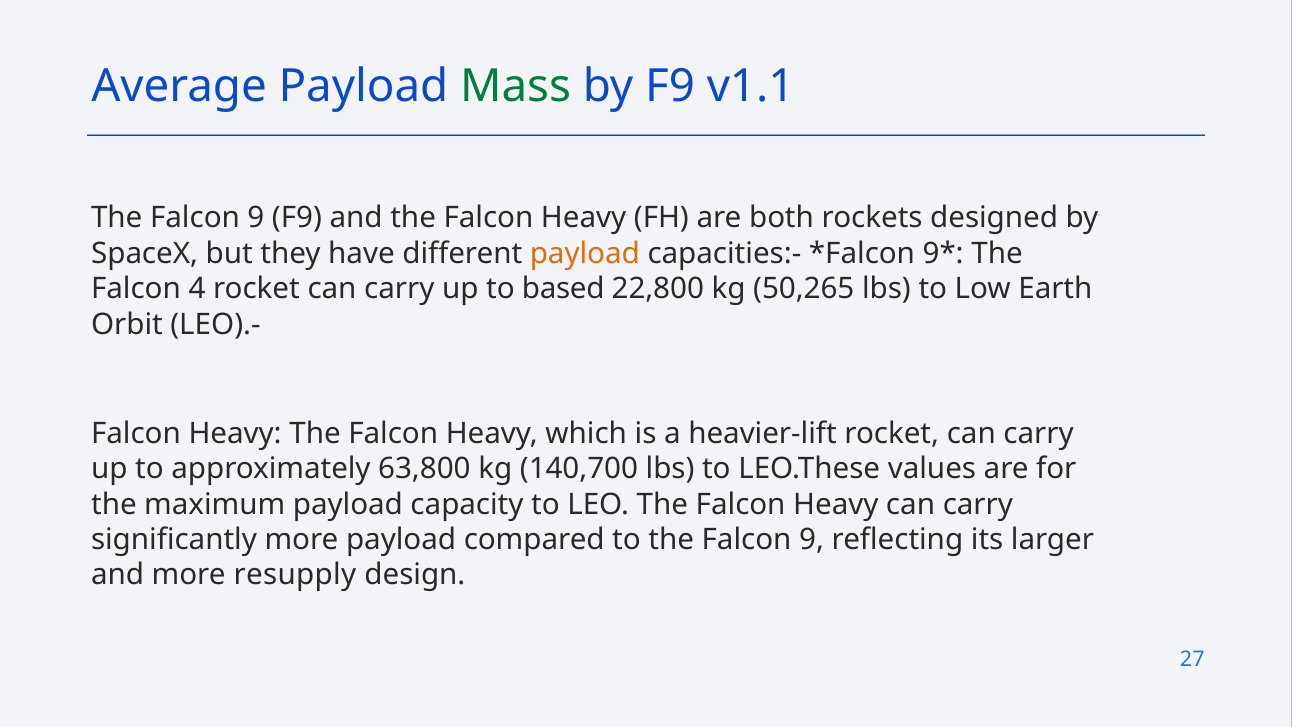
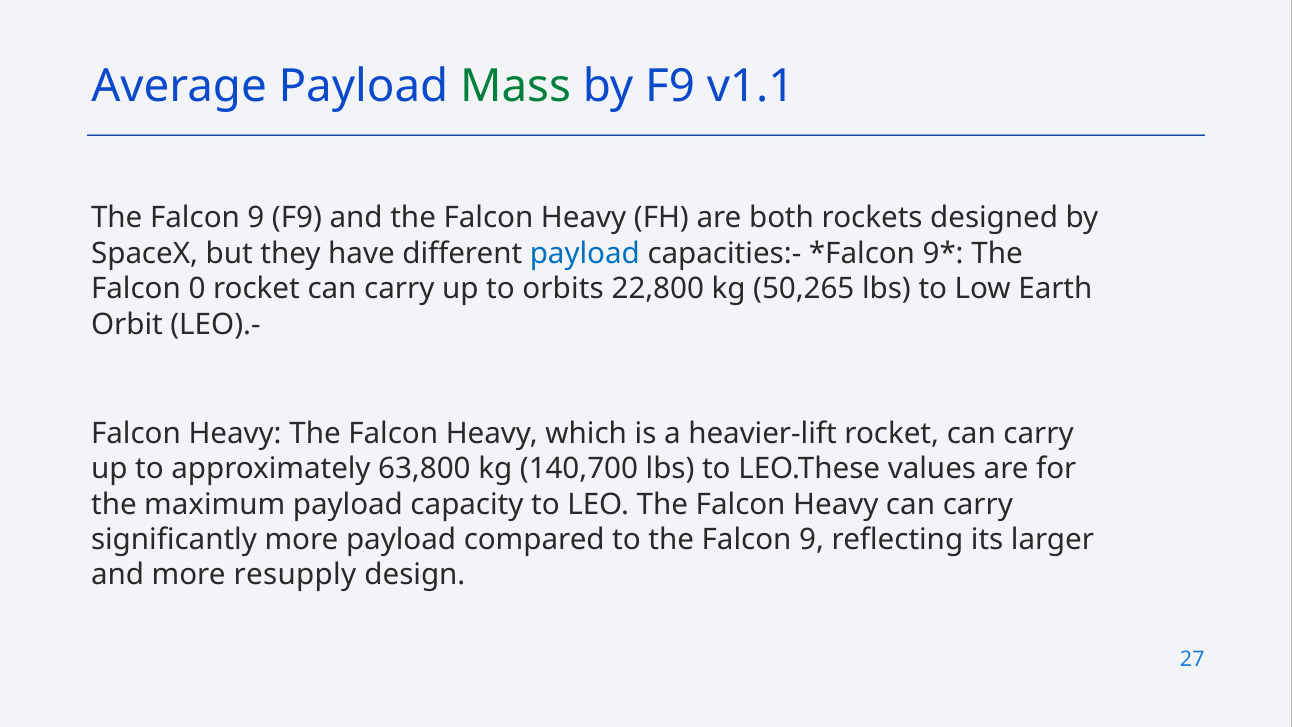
payload colour: orange -> blue (585, 253)
4: 4 -> 0 (197, 289)
based: based -> orbits (563, 289)
